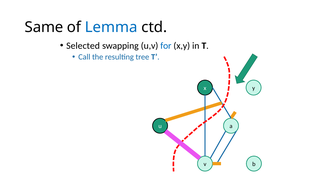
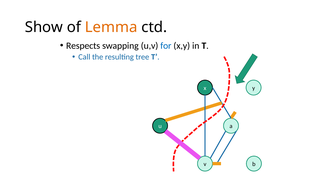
Same: Same -> Show (44, 27)
Lemma colour: blue -> orange (111, 27)
Selected: Selected -> Respects (83, 46)
